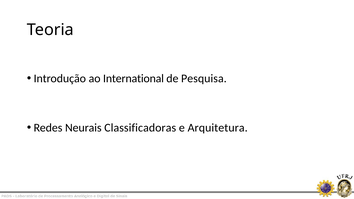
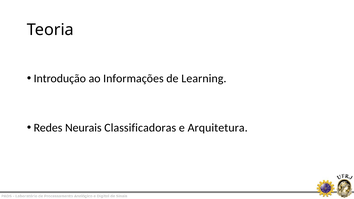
International: International -> Informações (133, 79)
Pesquisa: Pesquisa -> Learning (204, 79)
